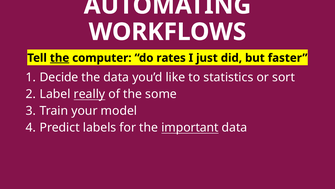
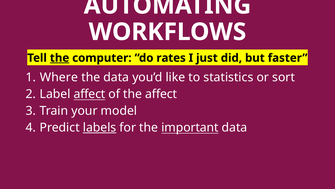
Decide: Decide -> Where (59, 77)
Label really: really -> affect (89, 94)
the some: some -> affect (161, 94)
labels underline: none -> present (100, 127)
